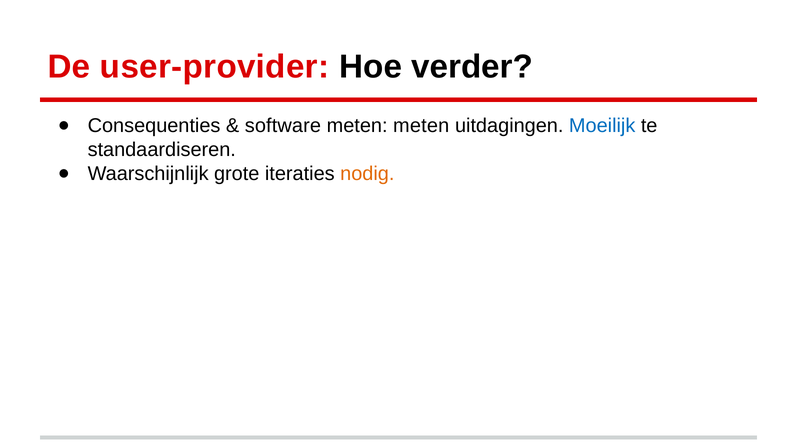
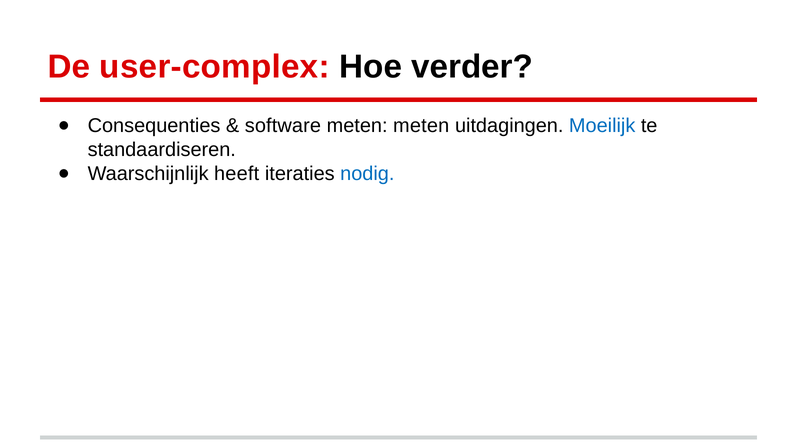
user-provider: user-provider -> user-complex (215, 67)
grote: grote -> heeft (237, 174)
nodig colour: orange -> blue (367, 174)
